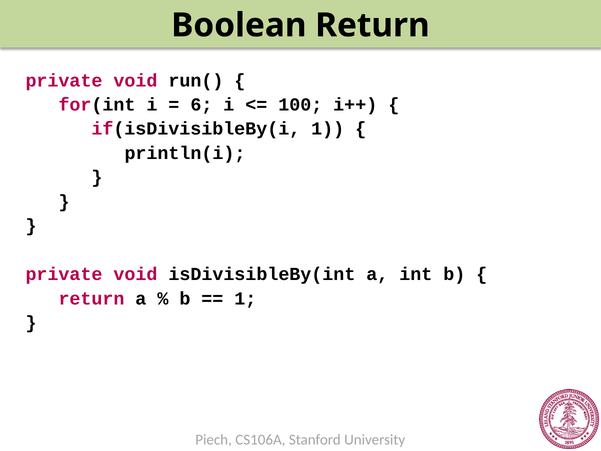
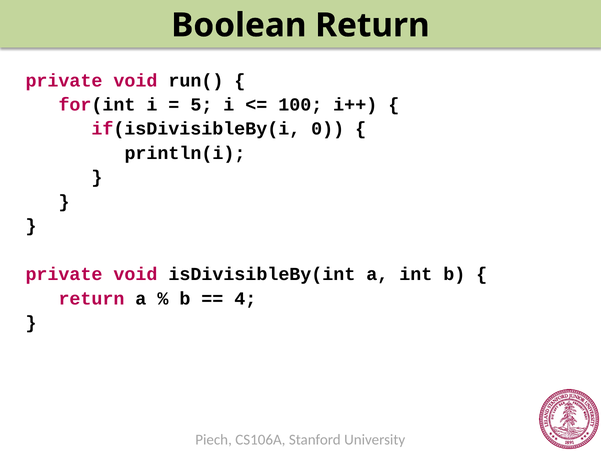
6: 6 -> 5 (201, 105)
if(isDivisibleBy(i 1: 1 -> 0 (328, 129)
1: 1 -> 4 (245, 298)
